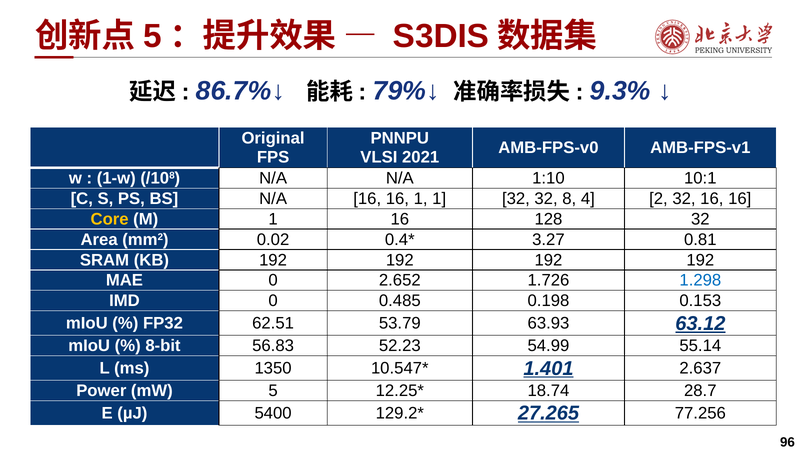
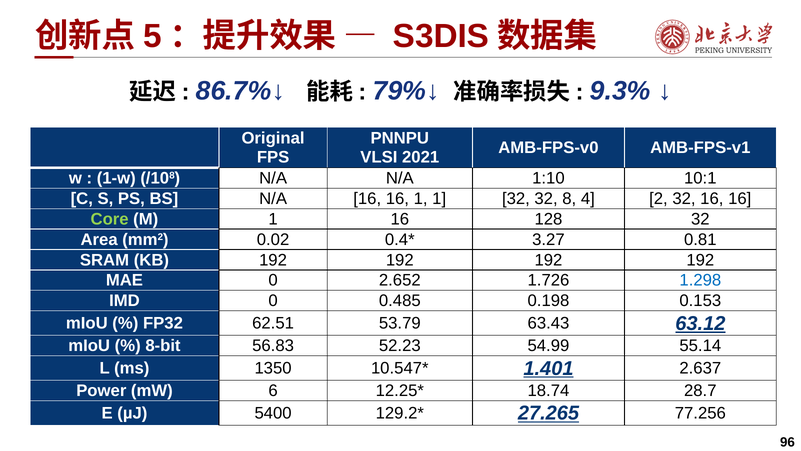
Core colour: yellow -> light green (110, 219)
63.93: 63.93 -> 63.43 (549, 323)
mW 5: 5 -> 6 (273, 390)
